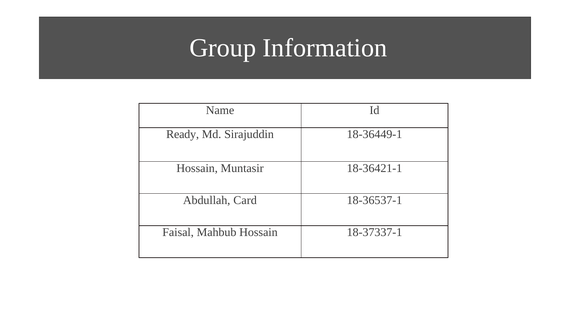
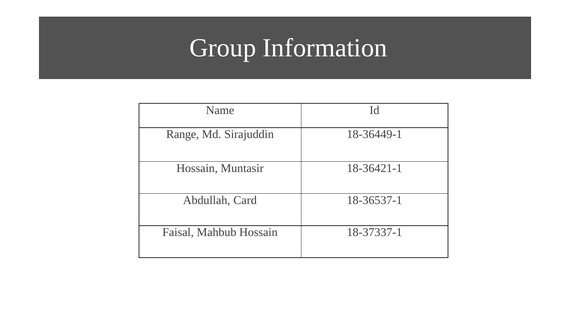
Ready: Ready -> Range (183, 135)
